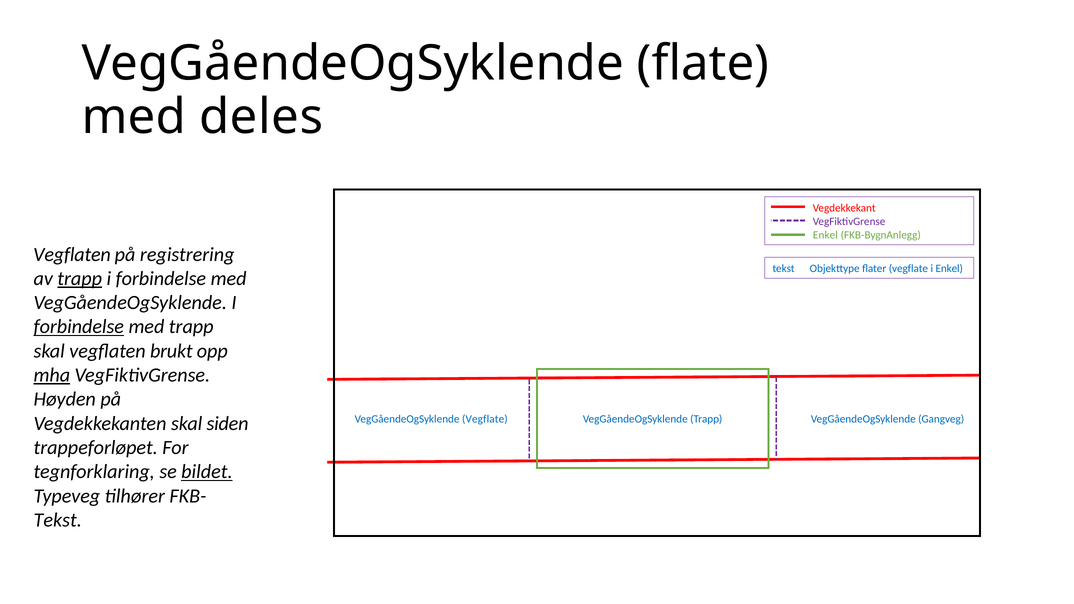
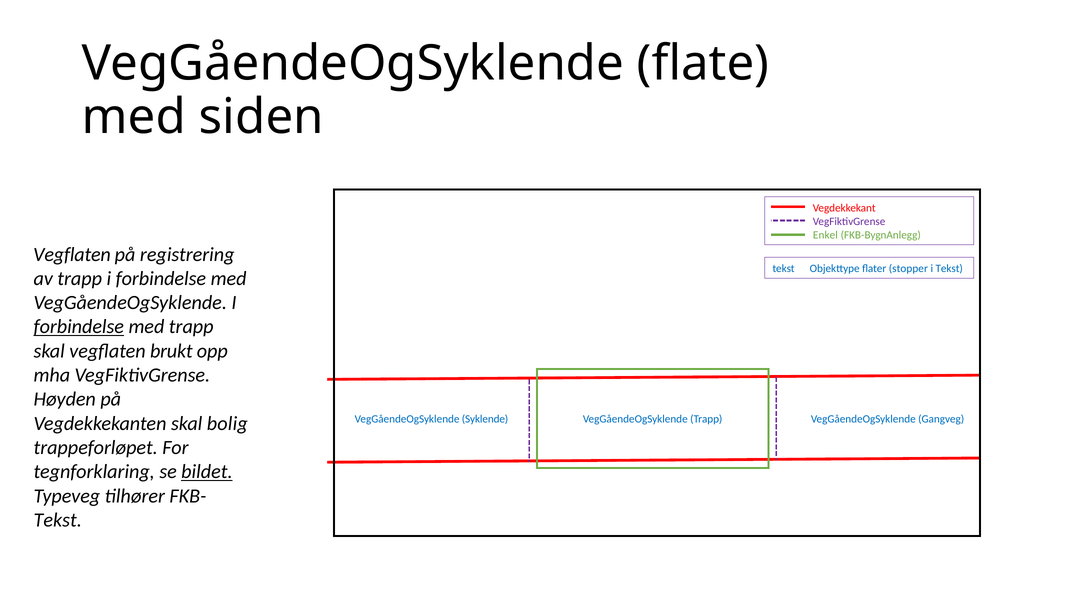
deles: deles -> siden (261, 117)
flater vegflate: vegflate -> stopper (908, 269)
i Enkel: Enkel -> Tekst (949, 269)
trapp underline: present -> none (80, 279)
mha underline: present -> none (52, 375)
VegGåendeOgSyklende Vegflate: Vegflate -> Syklende (485, 419)
siden: siden -> bolig (227, 424)
